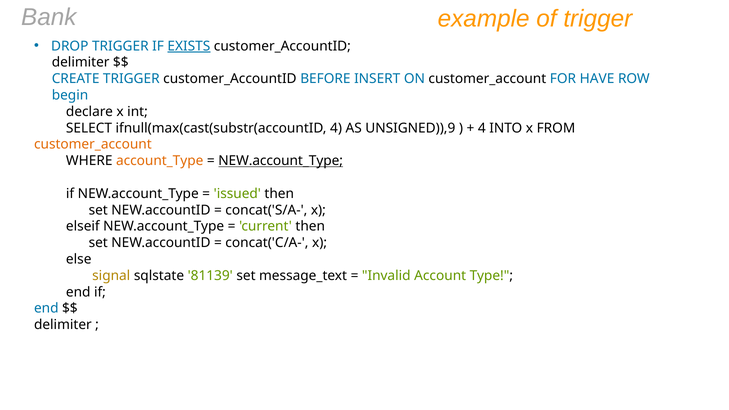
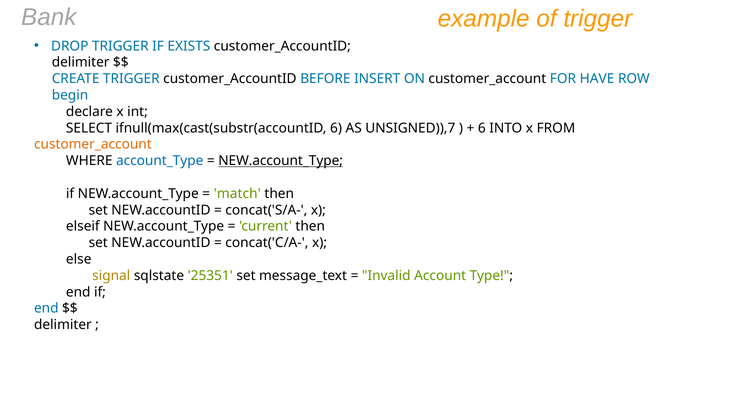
EXISTS underline: present -> none (189, 46)
ifnull(max(cast(substr(accountID 4: 4 -> 6 (336, 128)
UNSIGNED)),9: UNSIGNED)),9 -> UNSIGNED)),7 (410, 128)
4: 4 -> 6 (482, 128)
account_Type colour: orange -> blue (160, 161)
issued: issued -> match (237, 194)
81139: 81139 -> 25351 (210, 276)
